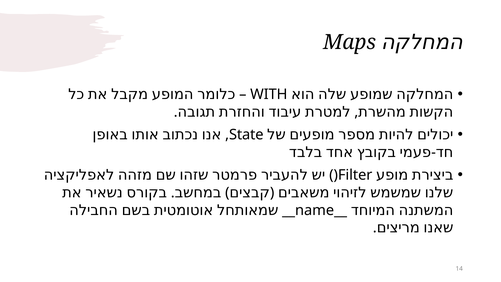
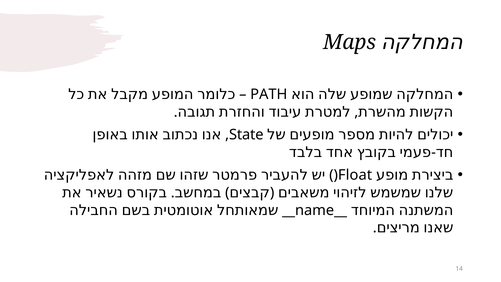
WITH: WITH -> PATH (269, 94)
Filter: Filter -> Float (355, 175)
